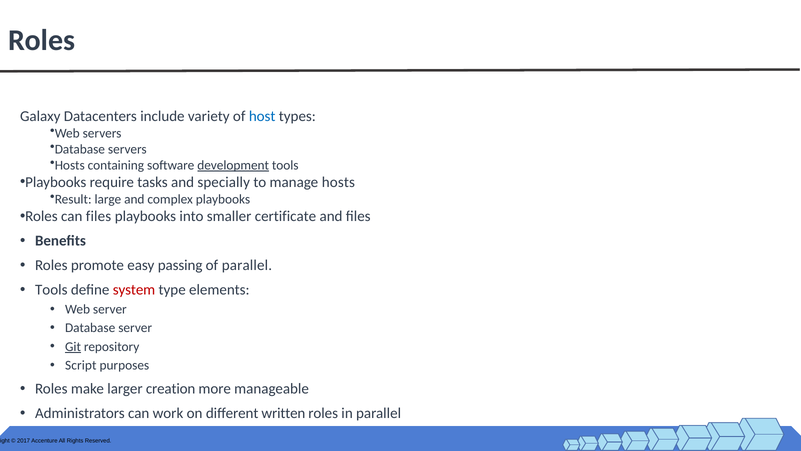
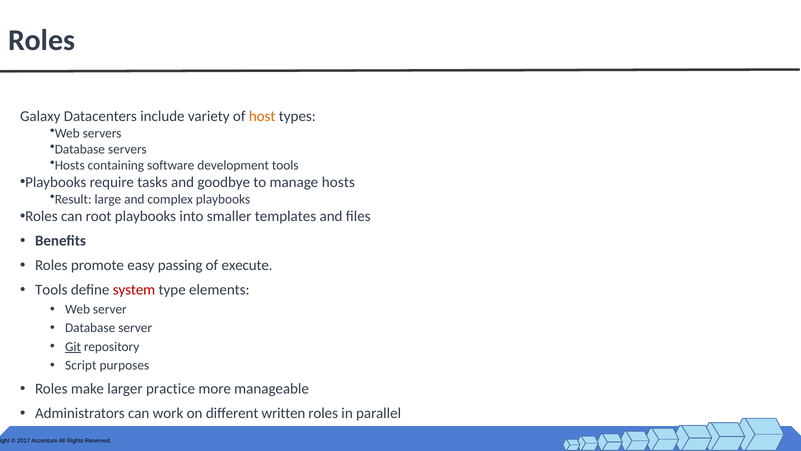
host colour: blue -> orange (262, 116)
development underline: present -> none (233, 165)
specially: specially -> goodbye (224, 182)
can files: files -> root (99, 216)
certificate: certificate -> templates (285, 216)
of parallel: parallel -> execute (247, 265)
creation: creation -> practice (171, 389)
